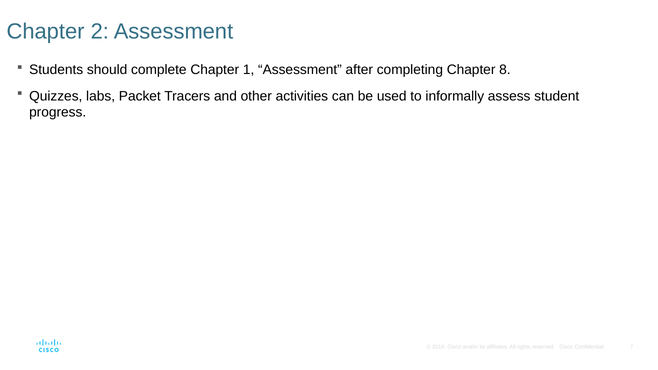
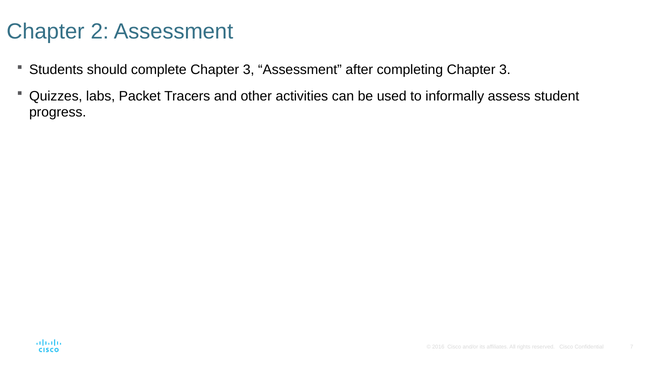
complete Chapter 1: 1 -> 3 (249, 70)
completing Chapter 8: 8 -> 3 (505, 70)
